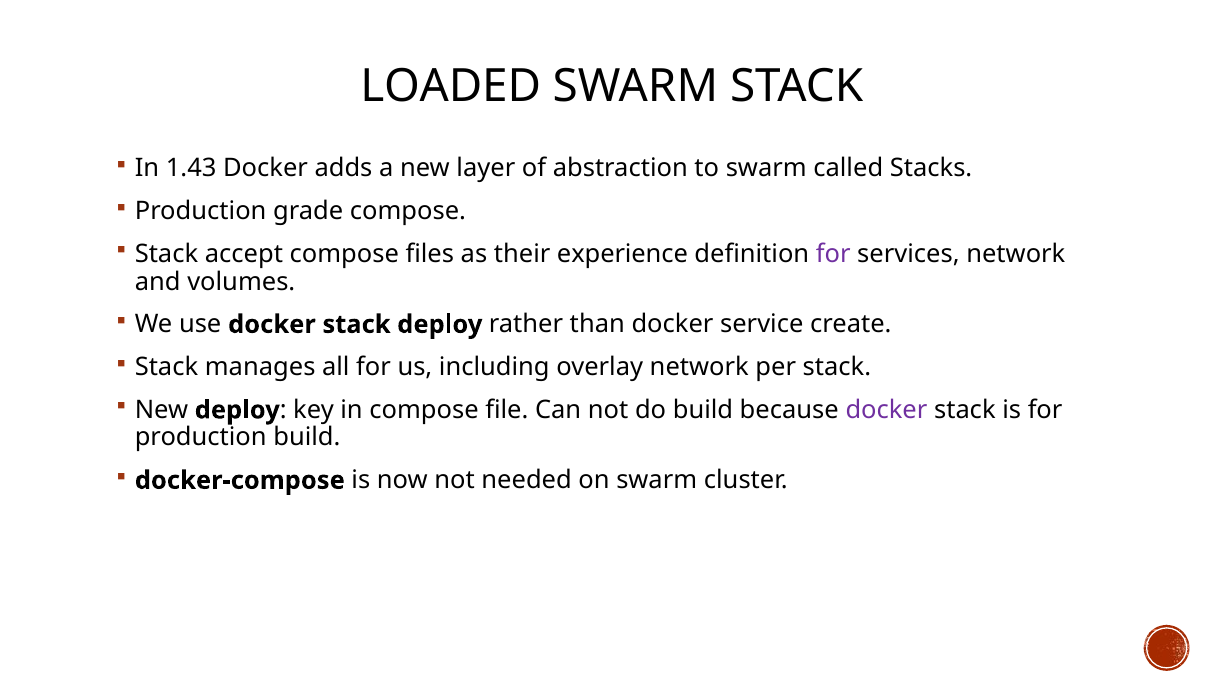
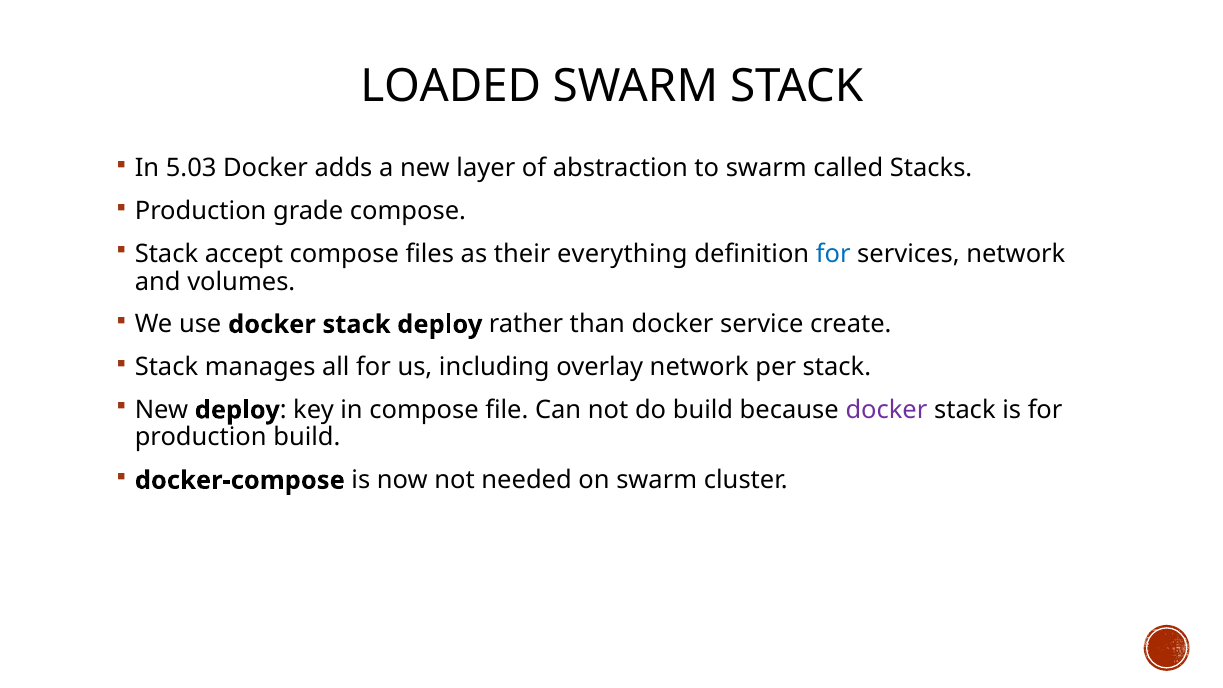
1.43: 1.43 -> 5.03 (191, 169)
experience: experience -> everything (622, 254)
for colour: purple -> blue (833, 254)
